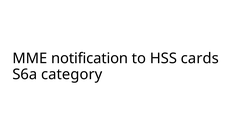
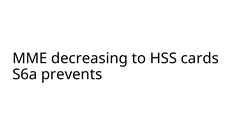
notification: notification -> decreasing (90, 58)
category: category -> prevents (72, 74)
